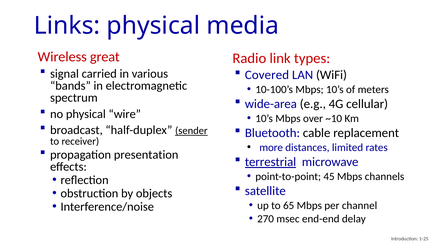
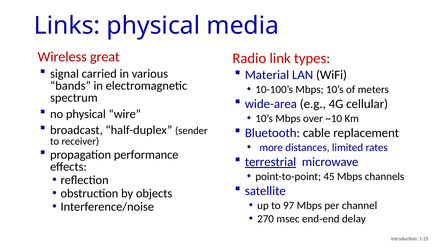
Covered: Covered -> Material (267, 75)
sender underline: present -> none (191, 131)
presentation: presentation -> performance (146, 155)
65: 65 -> 97 (289, 206)
